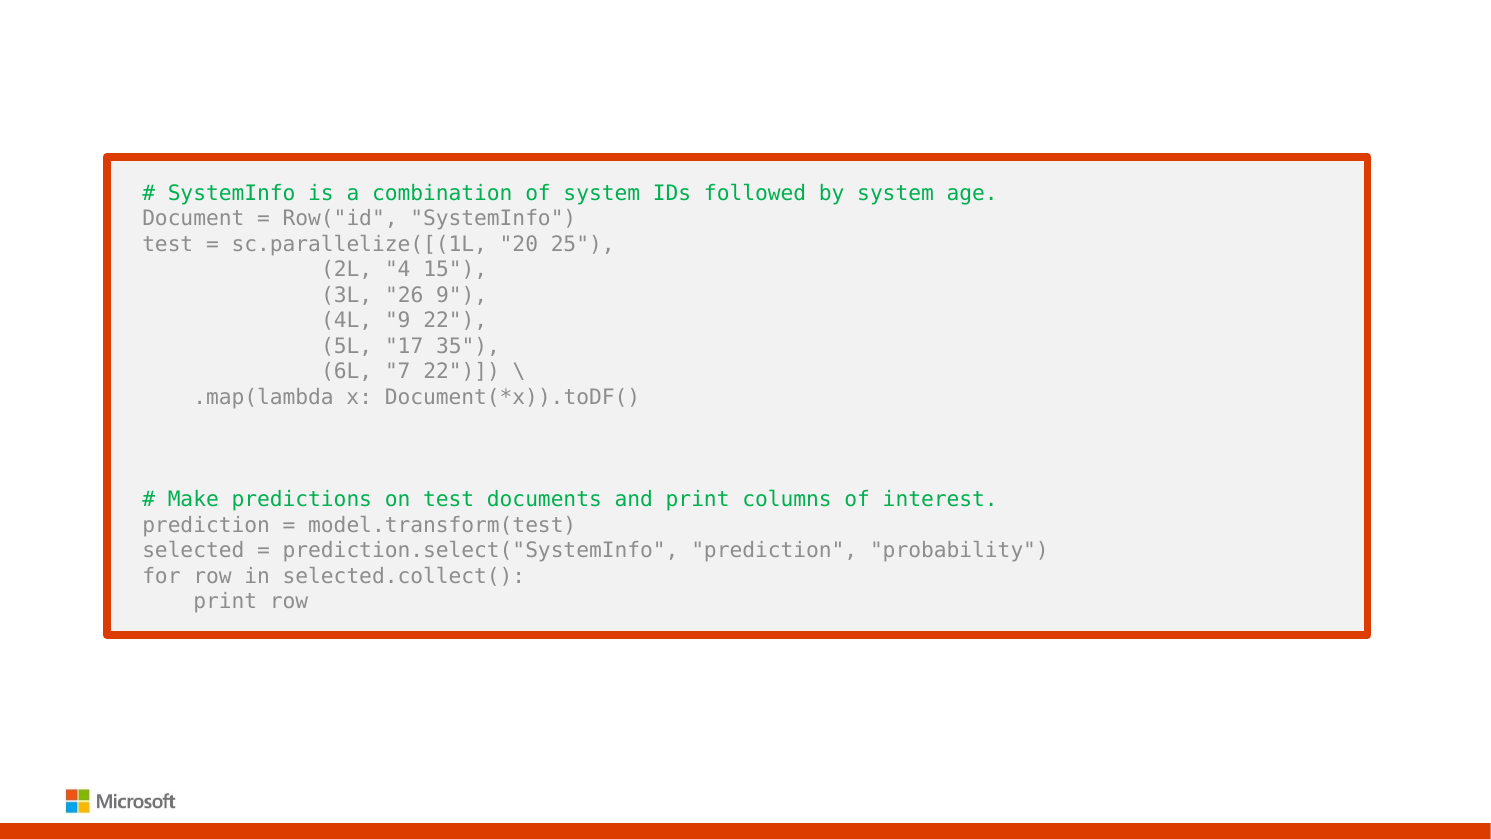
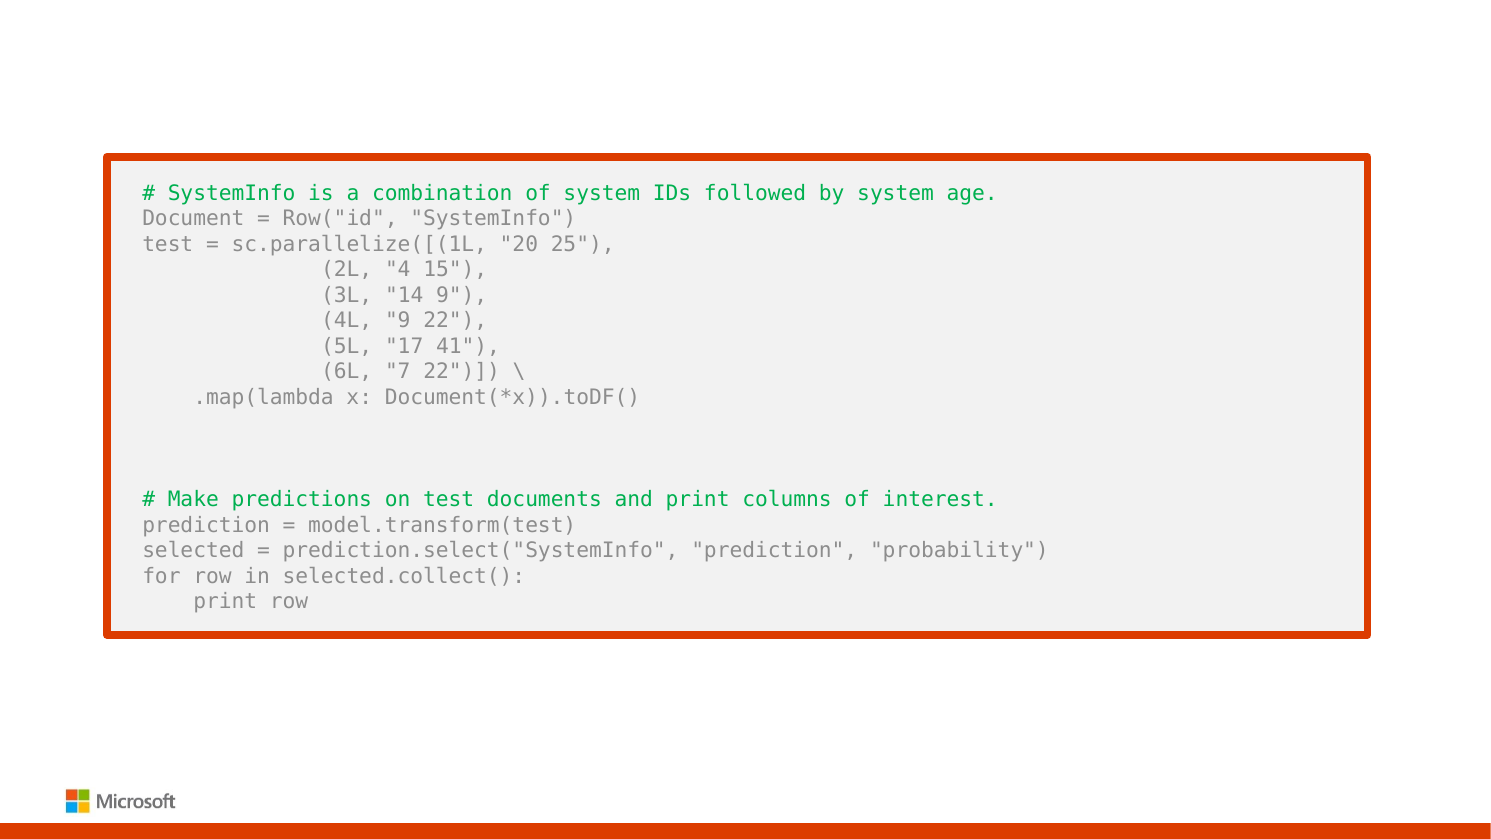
26: 26 -> 14 (404, 295)
35: 35 -> 41 (468, 346)
